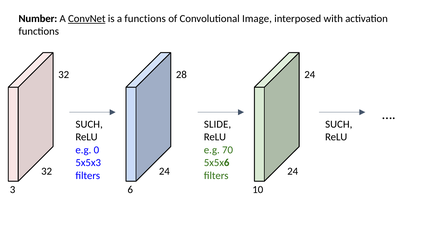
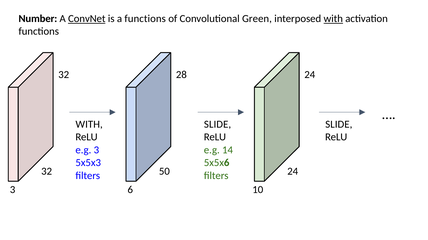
Image: Image -> Green (257, 19)
with underline: none -> present (333, 19)
SUCH: SUCH -> WITH (89, 125)
SUCH: SUCH -> SLIDE (339, 125)
e.g 0: 0 -> 3 (96, 150)
70: 70 -> 14 (228, 150)
filters 24: 24 -> 50 (164, 172)
